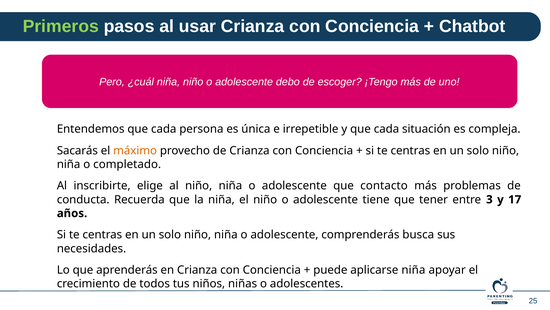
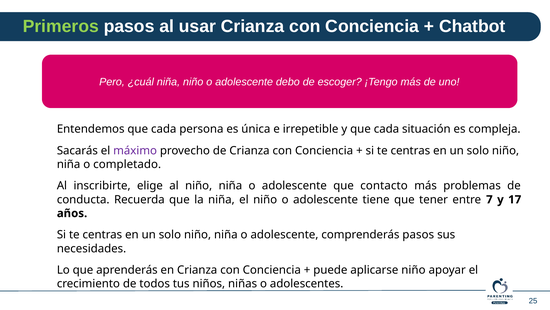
máximo colour: orange -> purple (135, 150)
3: 3 -> 7 (489, 199)
comprenderás busca: busca -> pasos (418, 234)
aplicarse niña: niña -> niño (413, 269)
